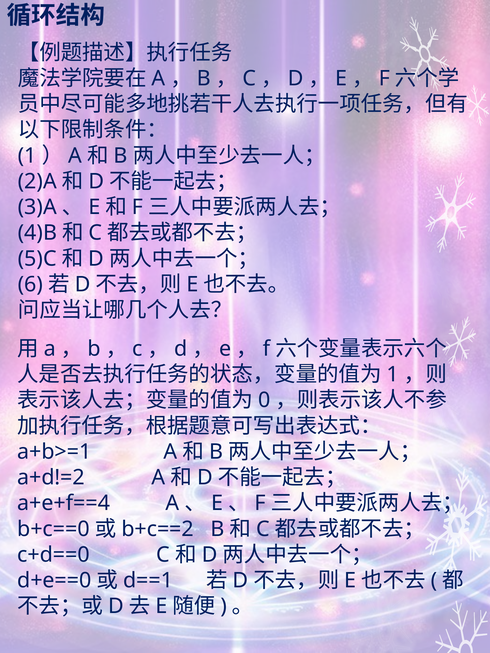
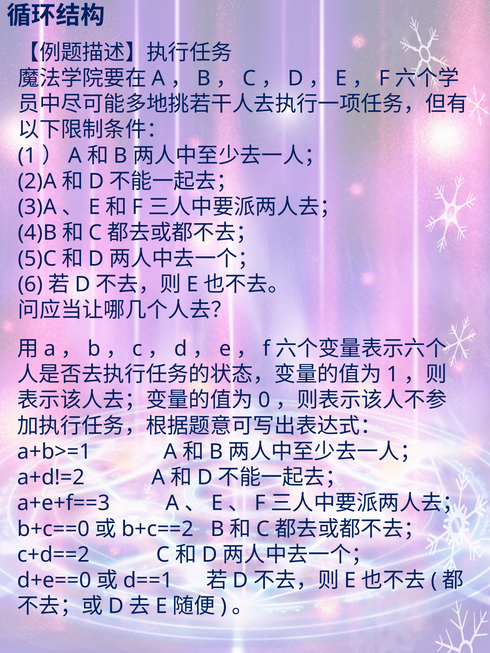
a+e+f==4: a+e+f==4 -> a+e+f==3 (64, 503)
c+d==0: c+d==0 -> c+d==2 (53, 555)
